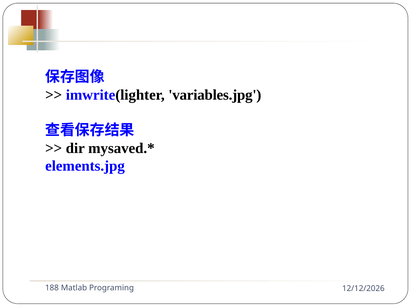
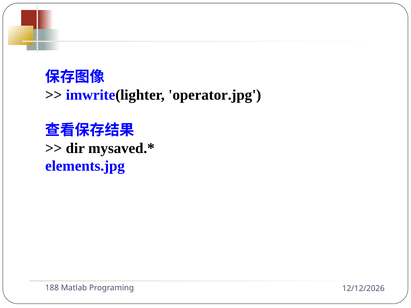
variables.jpg: variables.jpg -> operator.jpg (215, 95)
